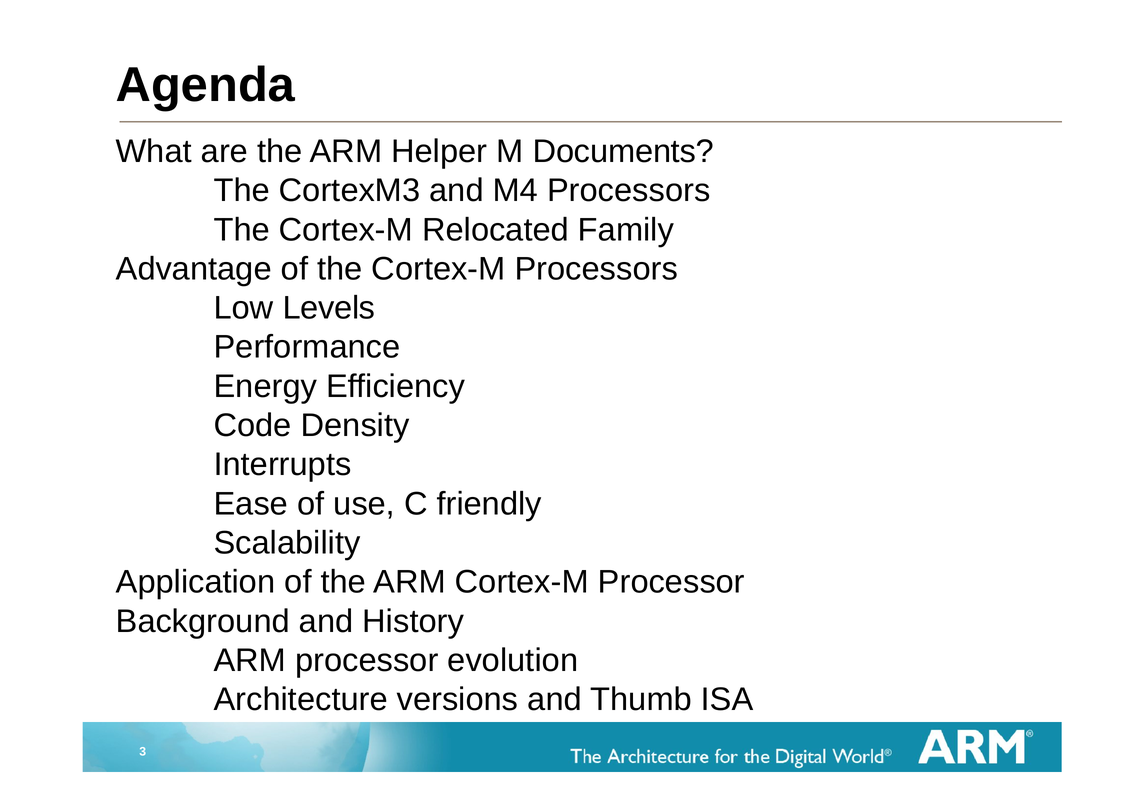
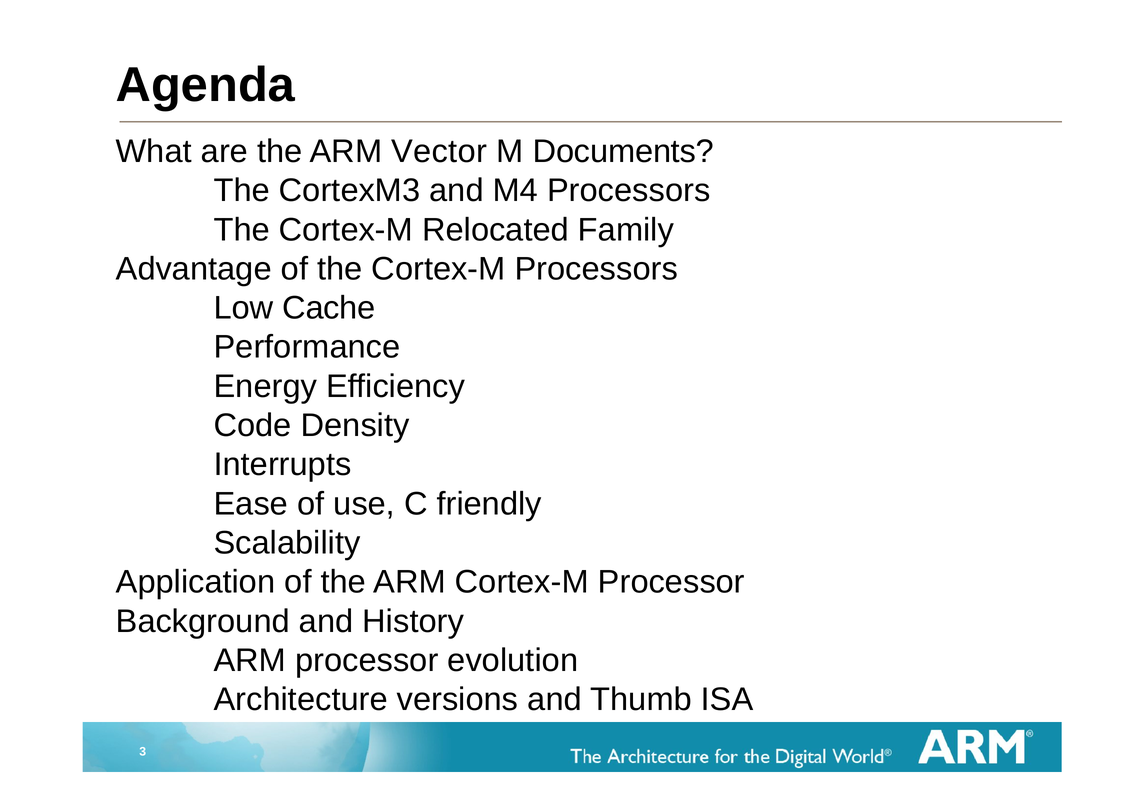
Helper: Helper -> Vector (439, 151)
Levels: Levels -> Cache (329, 308)
